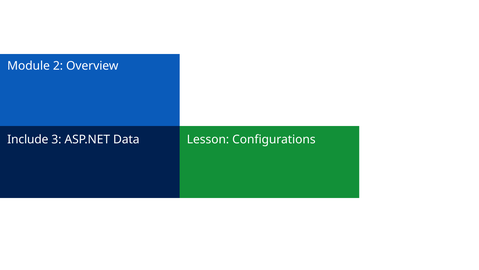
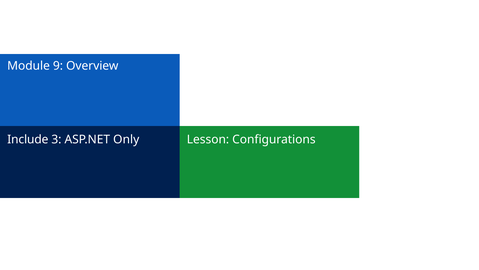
2: 2 -> 9 (58, 66)
Data: Data -> Only (126, 139)
